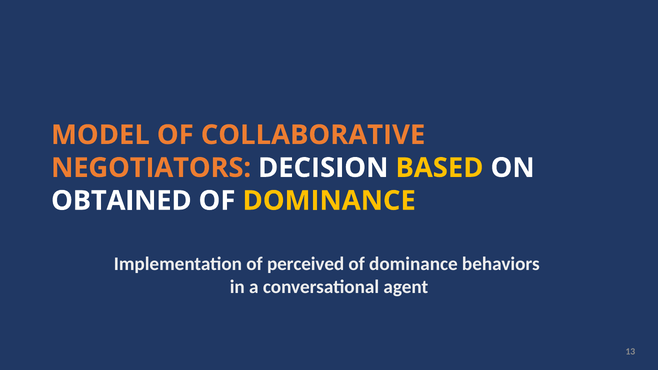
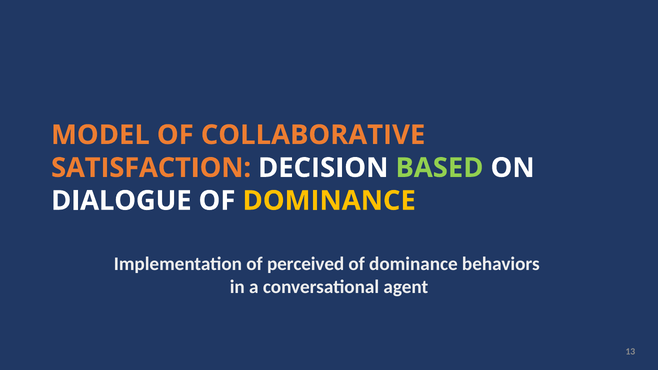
NEGOTIATORS: NEGOTIATORS -> SATISFACTION (151, 168)
BASED colour: yellow -> light green (439, 168)
OBTAINED: OBTAINED -> DIALOGUE (121, 201)
